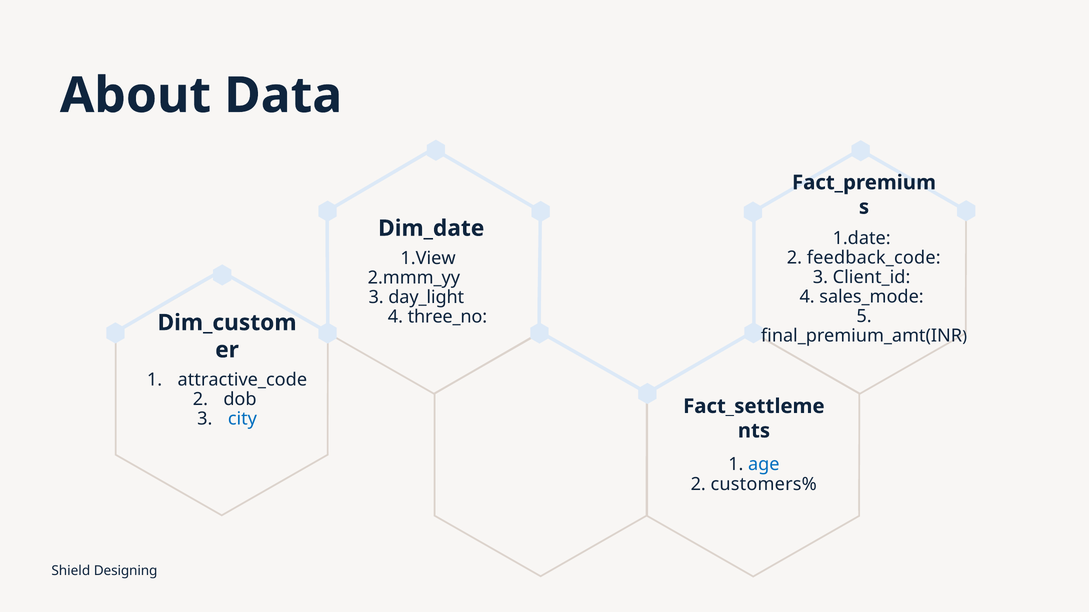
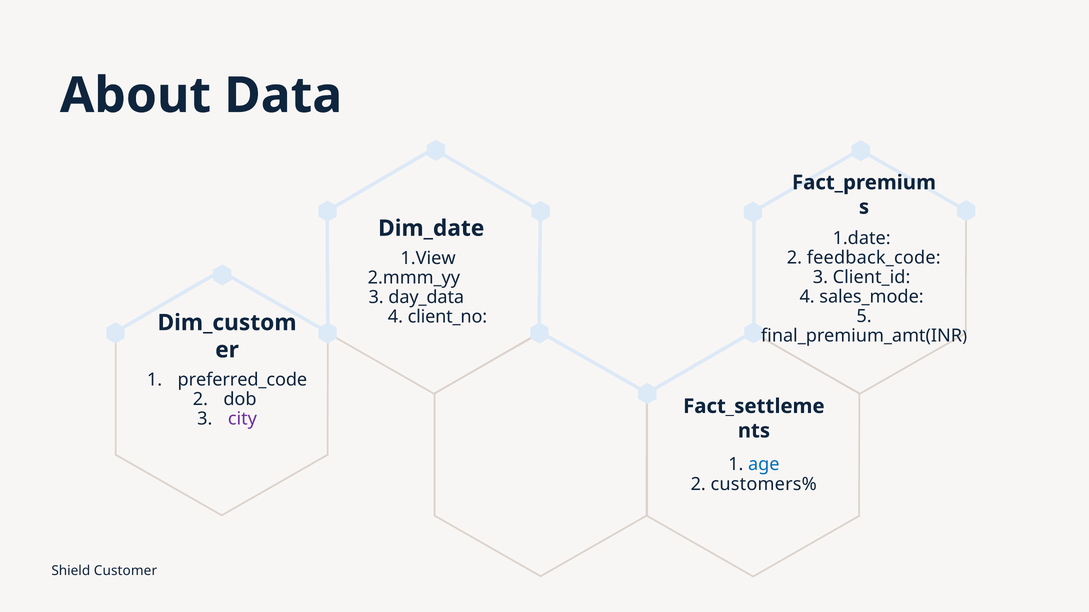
day_light: day_light -> day_data (426, 298)
three_no: three_no -> client_no (447, 317)
attractive_code: attractive_code -> preferred_code (242, 380)
city colour: blue -> purple (242, 419)
Designing: Designing -> Customer (125, 572)
